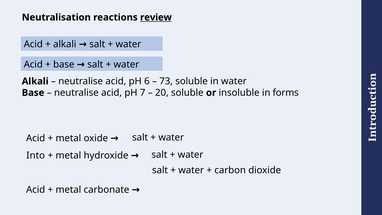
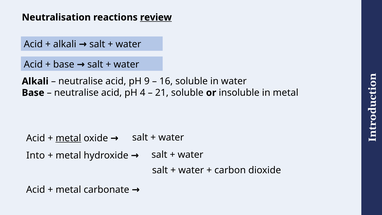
6: 6 -> 9 (147, 81)
73: 73 -> 16 (166, 81)
7: 7 -> 4 (143, 93)
20: 20 -> 21 (162, 93)
in forms: forms -> metal (286, 93)
metal underline: none -> present (68, 138)
